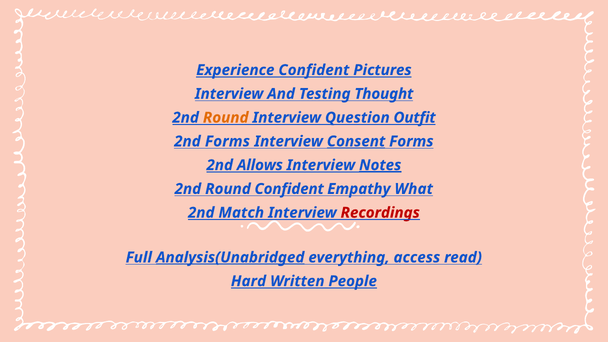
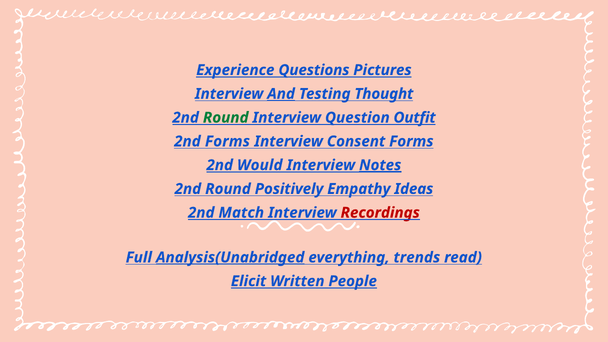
Experience Confident: Confident -> Questions (314, 70)
And underline: none -> present (281, 94)
Round colour: orange -> green (226, 118)
Consent underline: present -> none (356, 141)
Allows: Allows -> Would (260, 165)
Round Confident: Confident -> Positively (289, 189)
What: What -> Ideas (414, 189)
access: access -> trends (417, 257)
Hard: Hard -> Elicit (249, 281)
